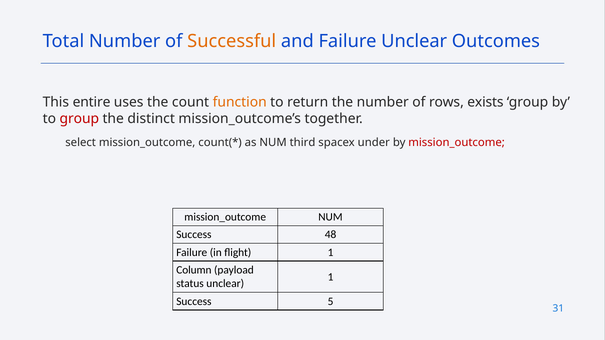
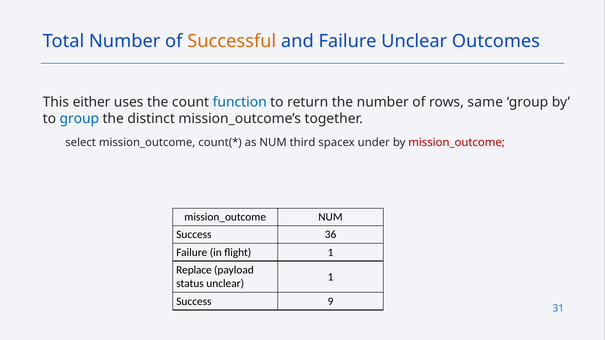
entire: entire -> either (92, 102)
function colour: orange -> blue (240, 102)
exists: exists -> same (485, 102)
group colour: red -> blue (79, 119)
48: 48 -> 36 (331, 235)
Column: Column -> Replace (194, 270)
5: 5 -> 9 (331, 302)
